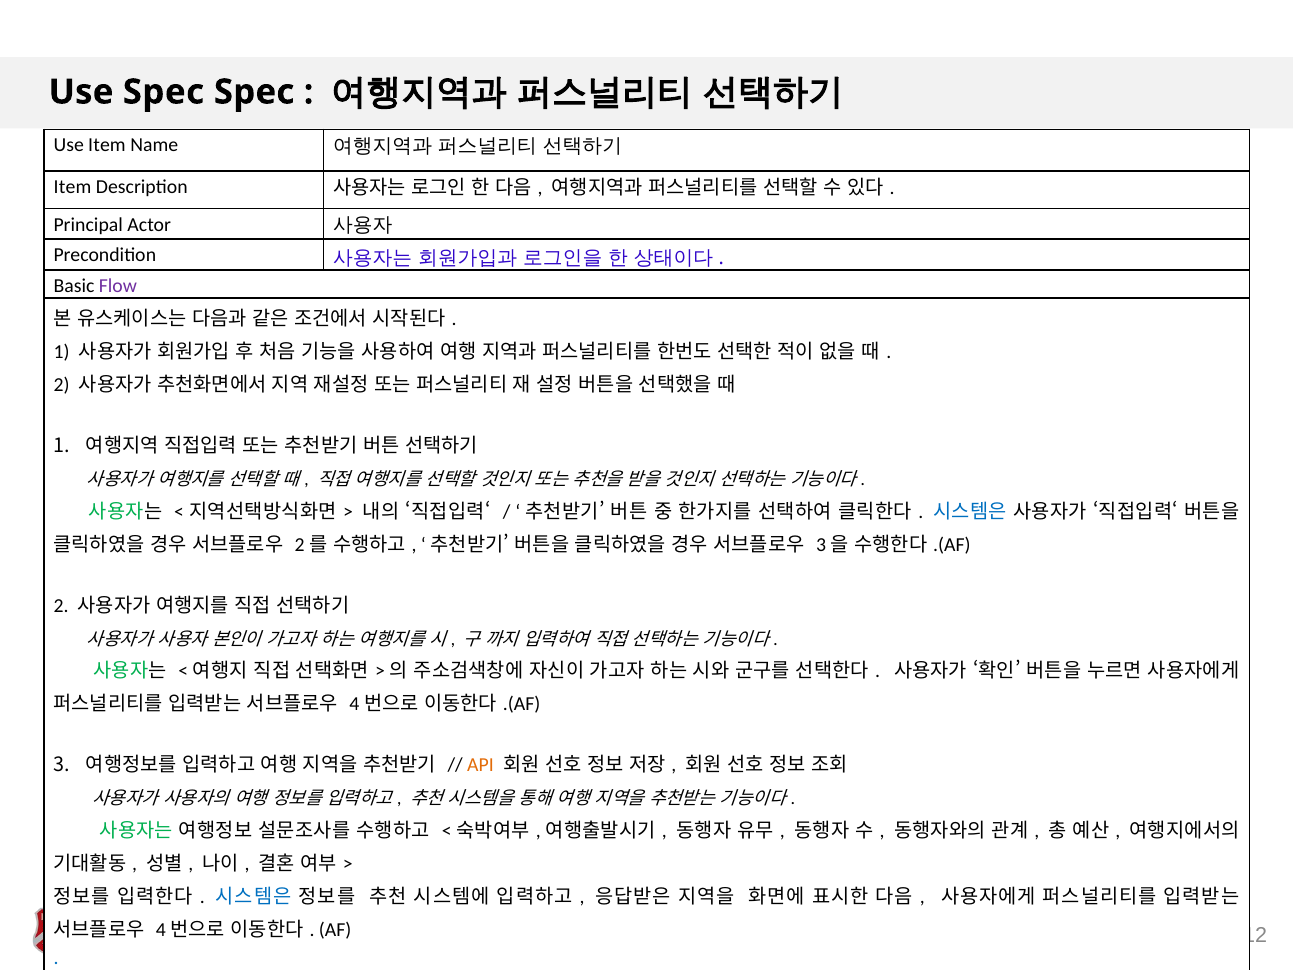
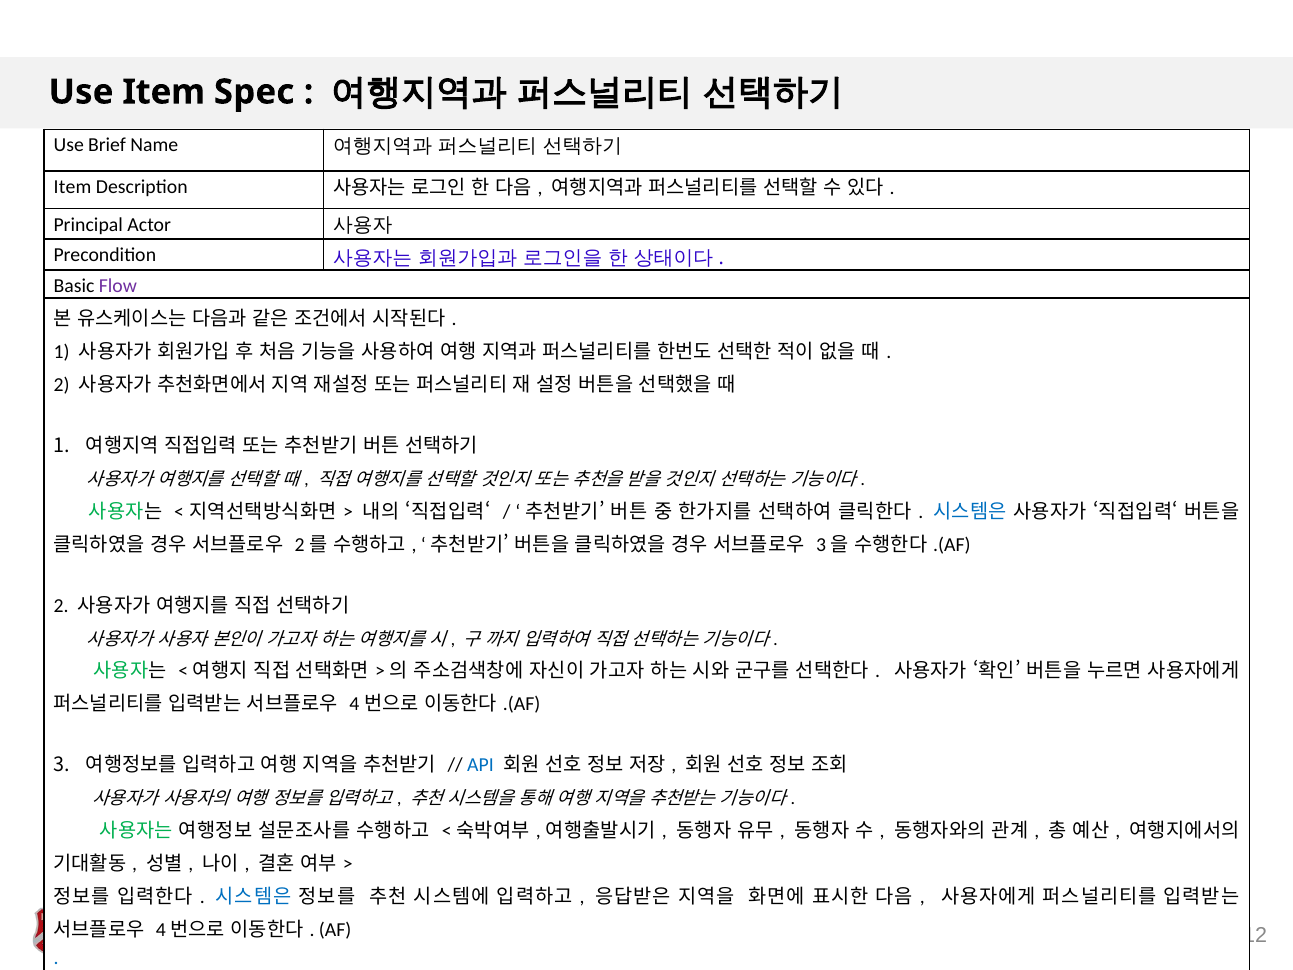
Use Spec: Spec -> Item (164, 92)
Use Item: Item -> Brief (107, 145)
API colour: orange -> blue (480, 765)
